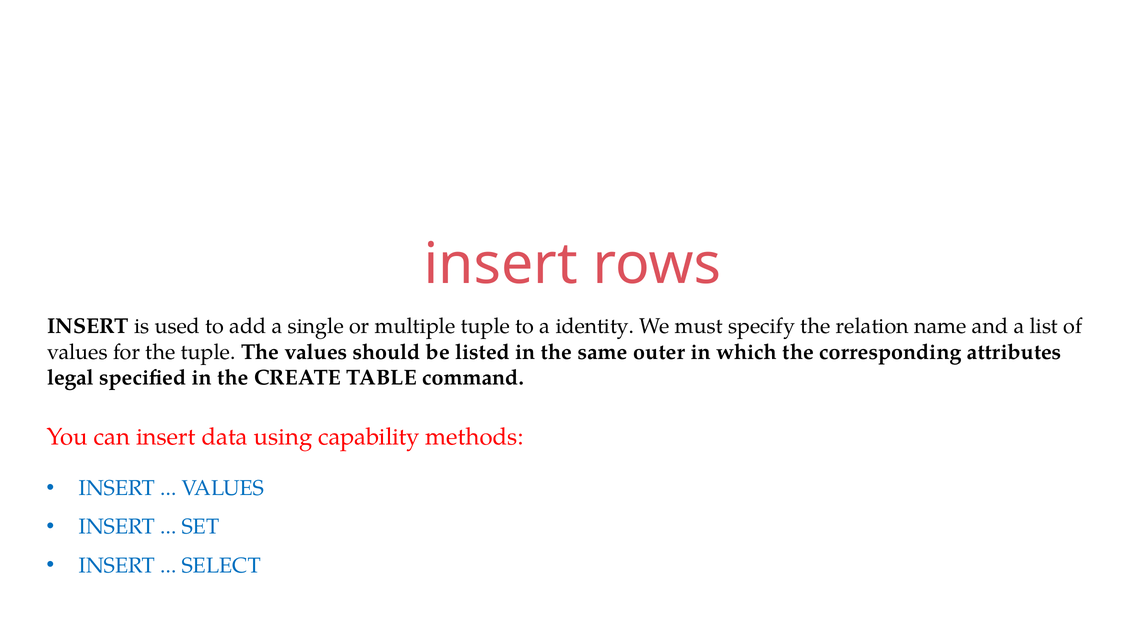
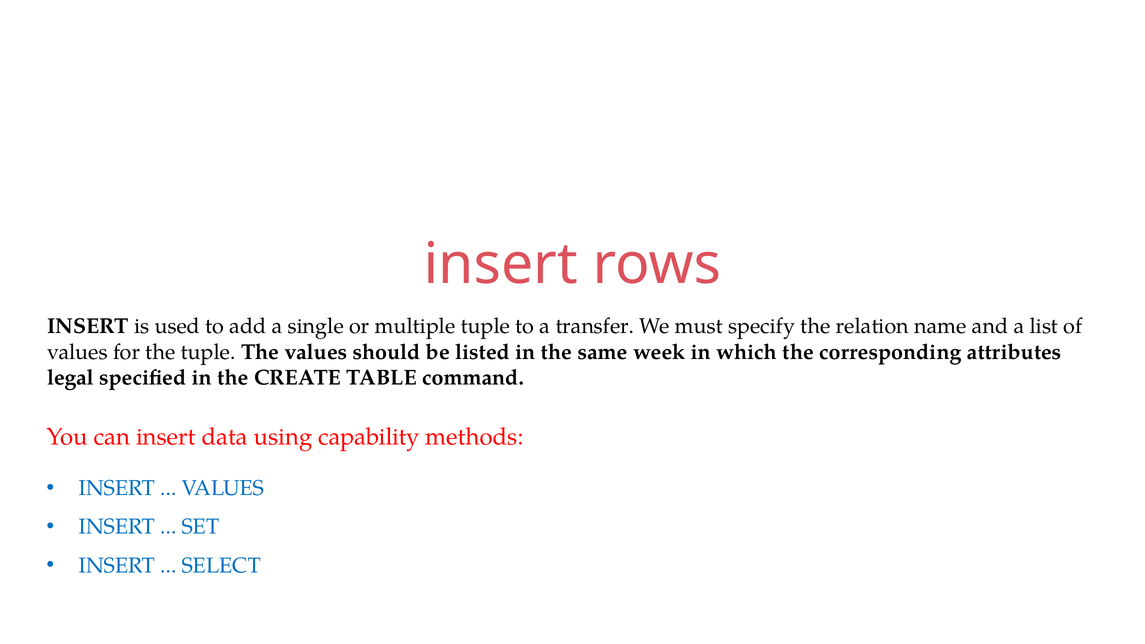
identity: identity -> transfer (595, 326)
outer: outer -> week (659, 352)
